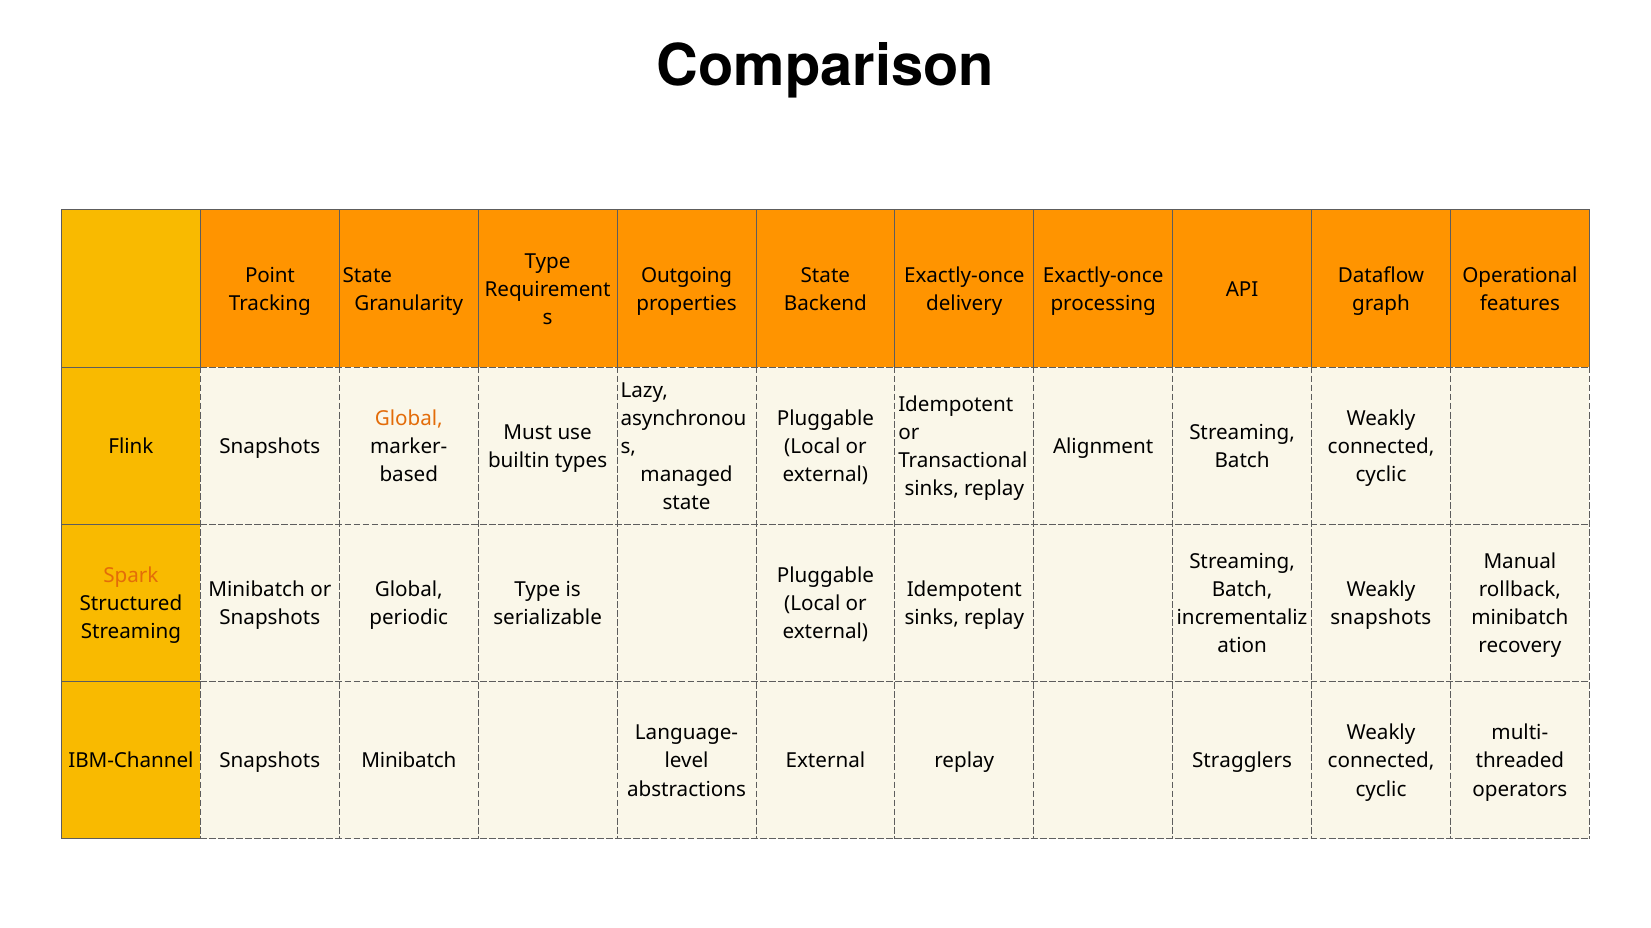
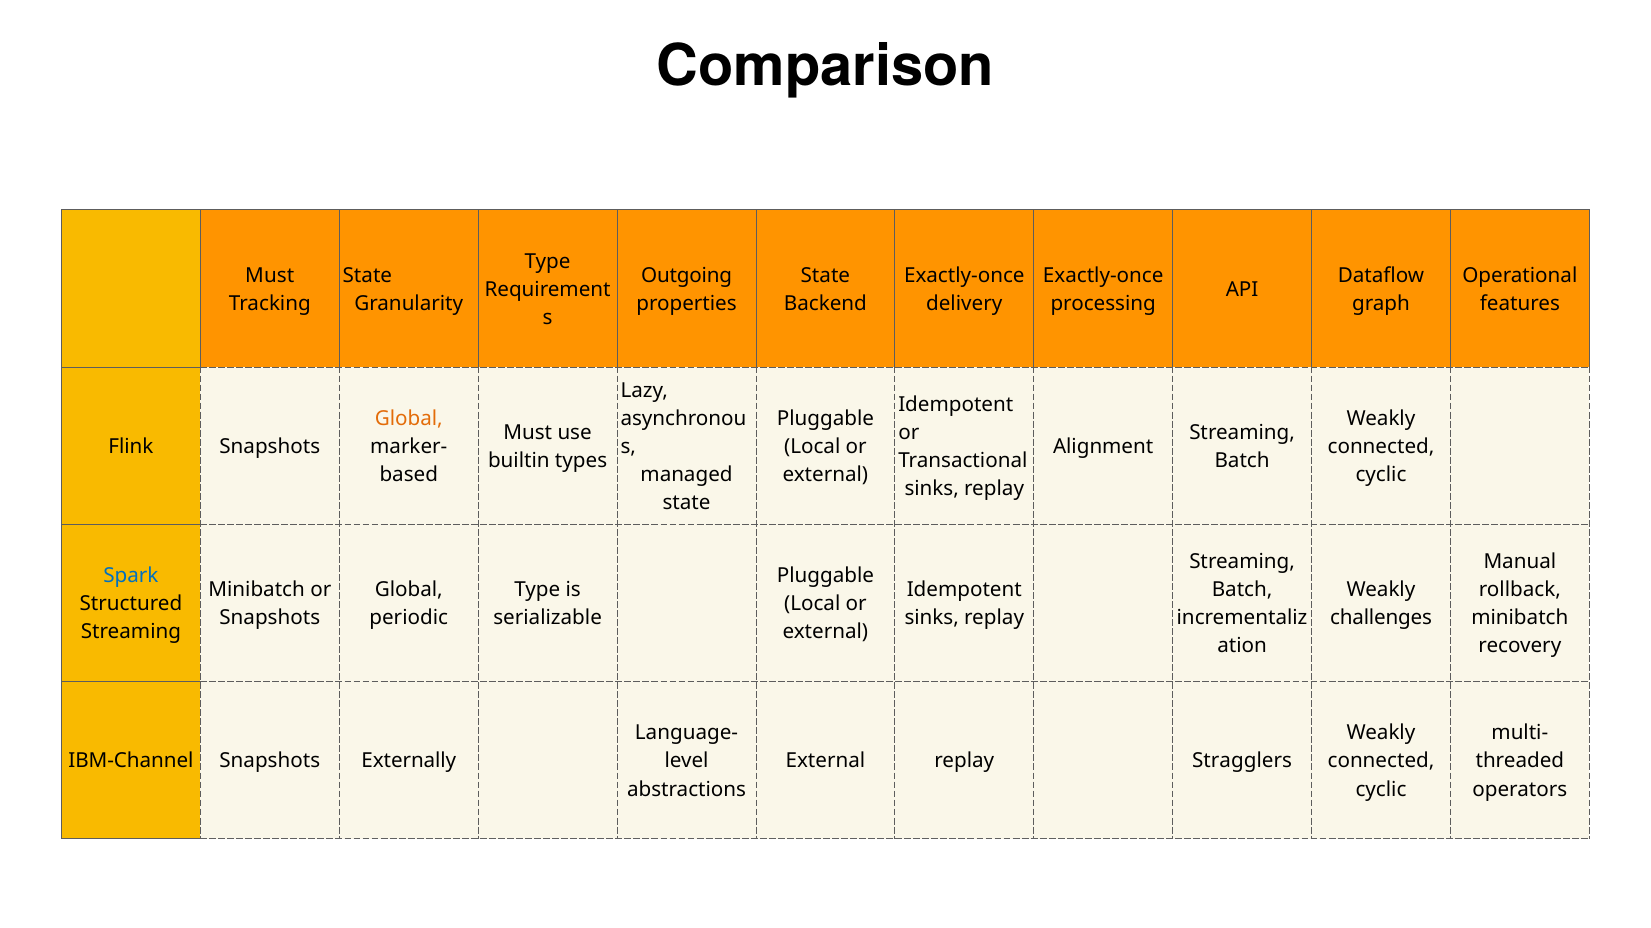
Point: Point -> Must (270, 276)
Spark colour: orange -> blue (131, 576)
snapshots: snapshots -> challenges (1381, 618)
Snapshots Minibatch: Minibatch -> Externally (409, 762)
